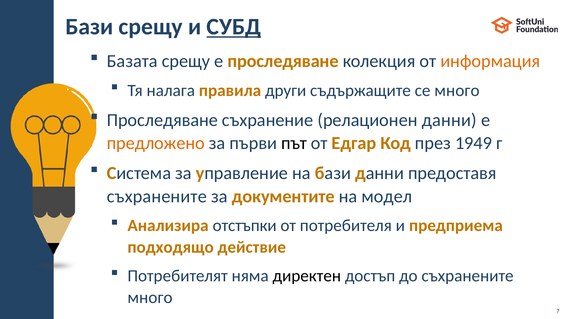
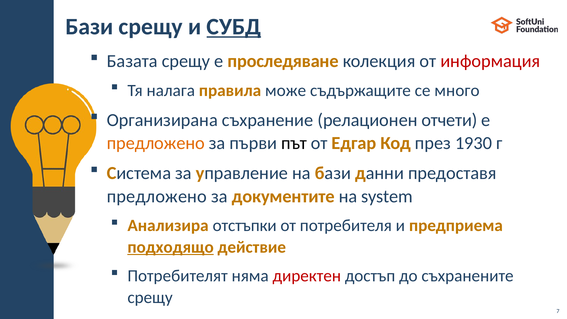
информация colour: orange -> red (490, 61)
други: други -> може (286, 90)
Проследяване: Проследяване -> Организирана (162, 120)
релационен данни: данни -> отчети (449, 120)
1949: 1949 -> 1930 (474, 143)
съхранените: съхранените -> предложено (157, 196)
модел: модел -> system (387, 196)
подходящо underline: none -> present (171, 247)
директен colour: black -> red (307, 276)
много: много -> срещу (150, 297)
